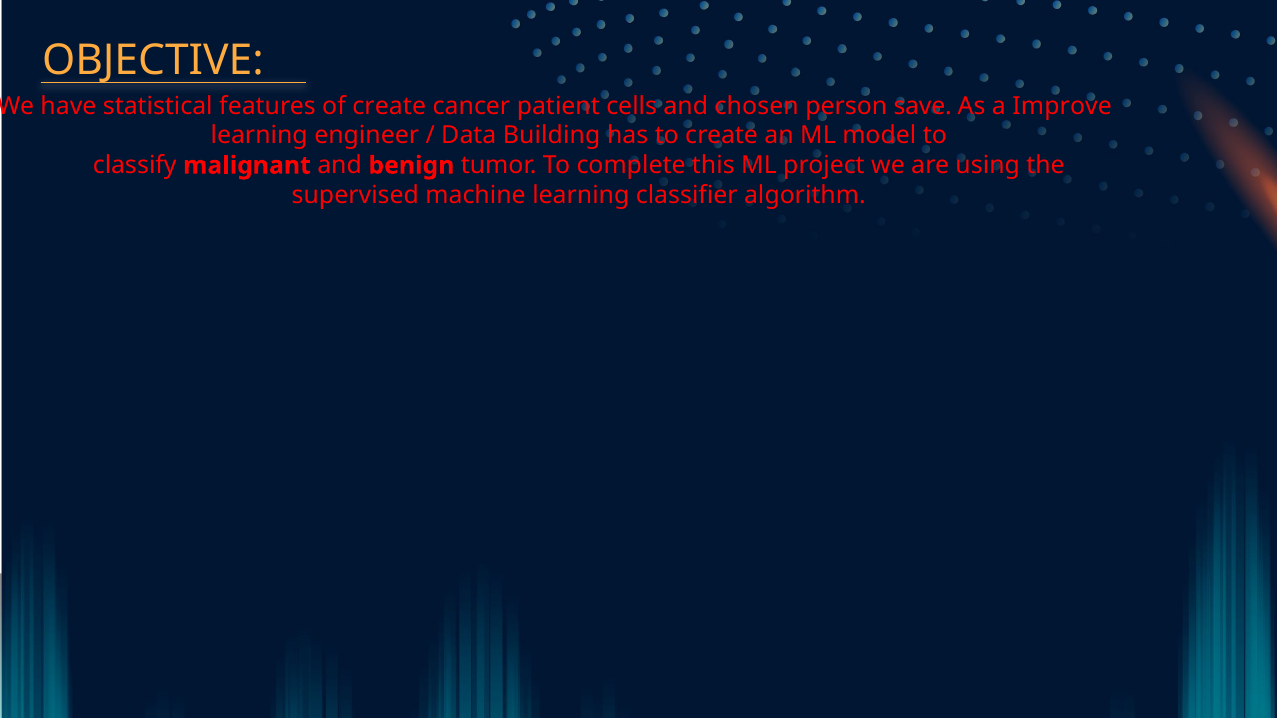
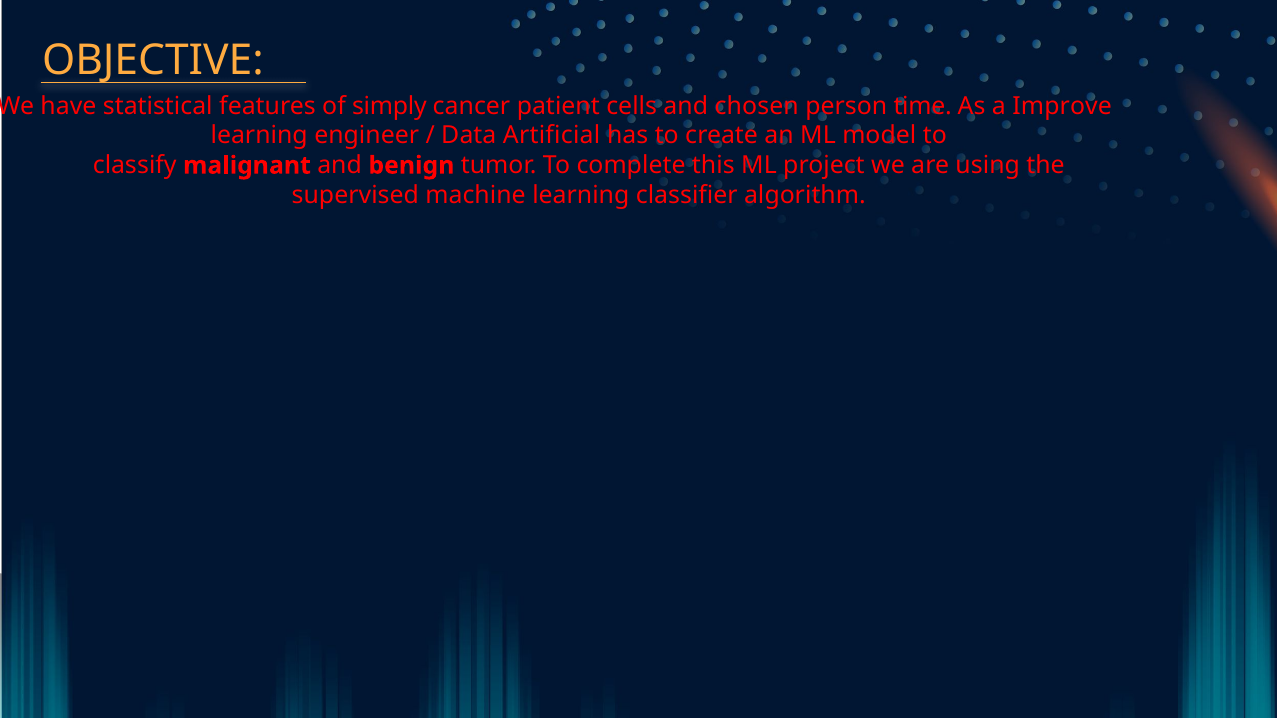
of create: create -> simply (389, 106)
save: save -> time (923, 106)
Building: Building -> Artificial (552, 136)
